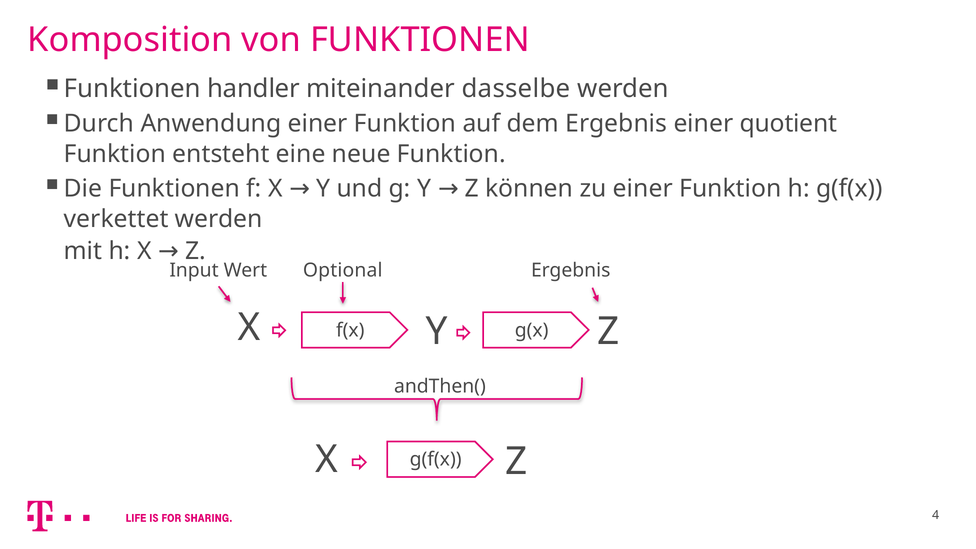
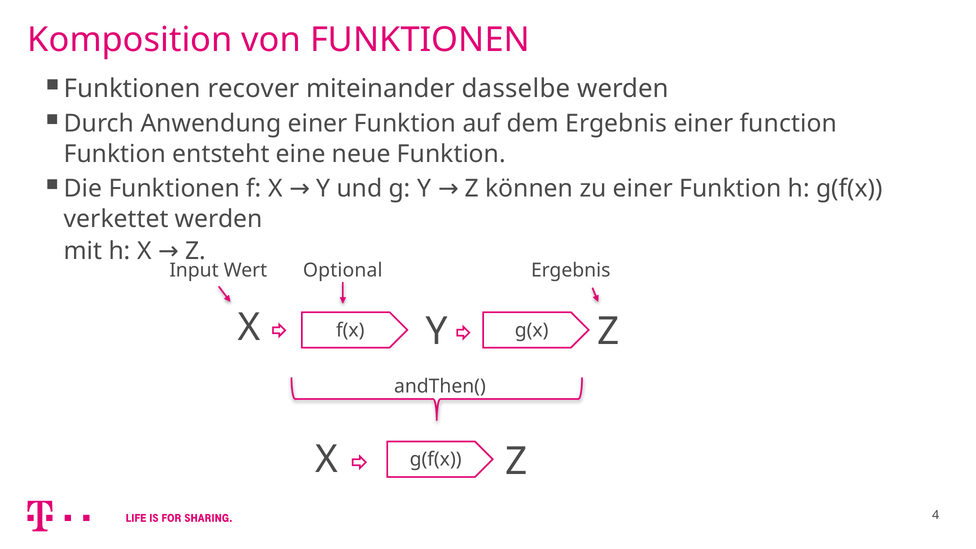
handler: handler -> recover (253, 89)
quotient: quotient -> function (788, 123)
